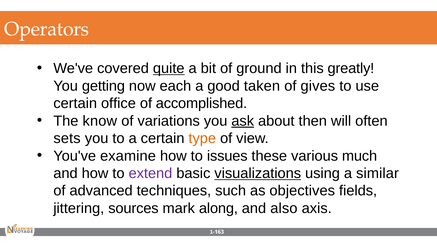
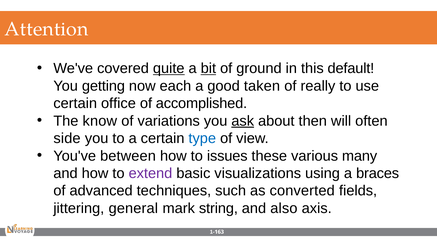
Operators: Operators -> Attention (47, 29)
bit underline: none -> present (208, 68)
greatly: greatly -> default (351, 68)
gives: gives -> really (318, 86)
sets: sets -> side (67, 138)
type colour: orange -> blue (202, 138)
examine: examine -> between (128, 156)
much: much -> many (360, 156)
visualizations underline: present -> none (258, 173)
similar: similar -> braces (378, 173)
objectives: objectives -> converted (302, 191)
sources: sources -> general (133, 208)
along: along -> string (218, 208)
